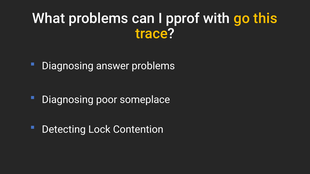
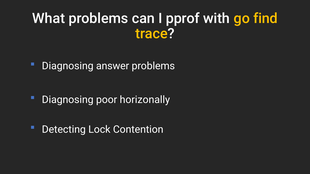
this: this -> find (266, 18)
someplace: someplace -> horizonally (145, 100)
